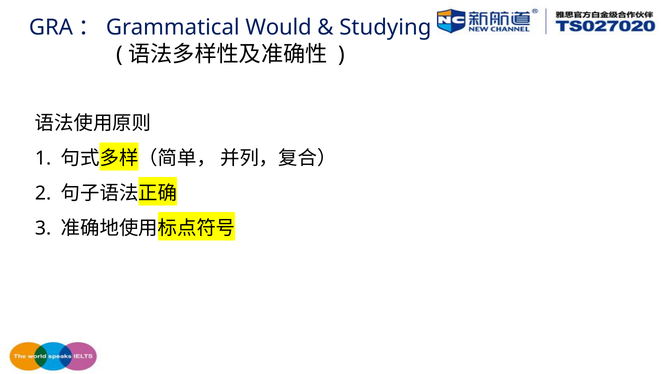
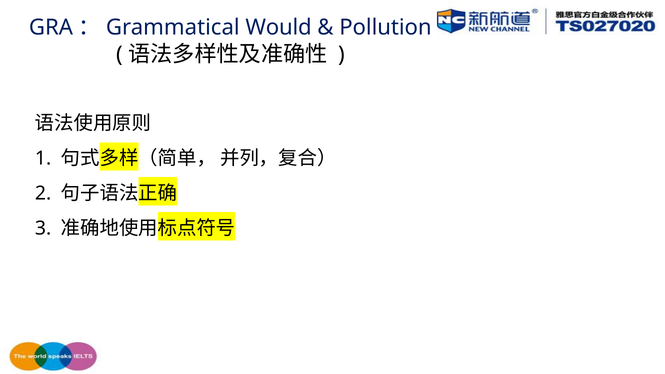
Studying: Studying -> Pollution (385, 28)
